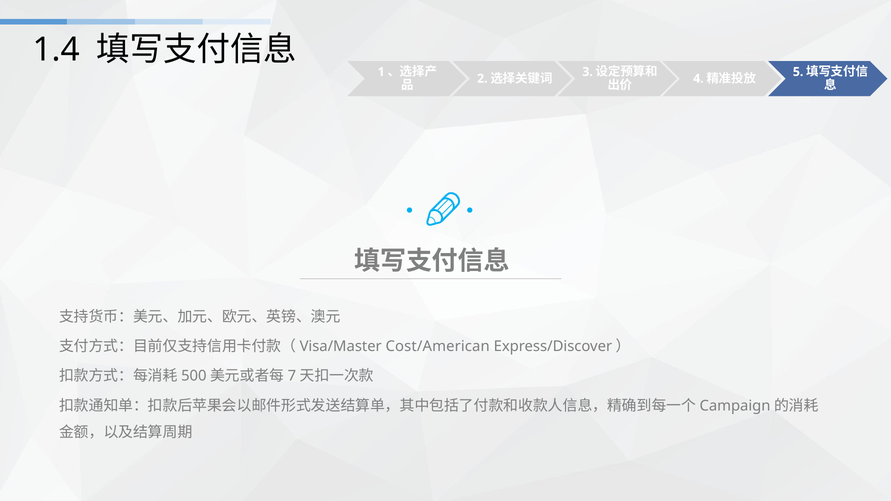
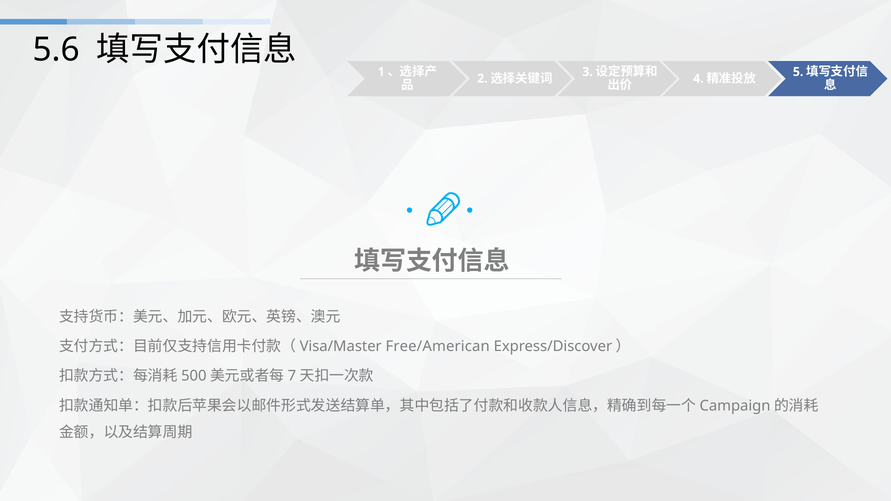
1.4: 1.4 -> 5.6 (56, 50)
Cost/American: Cost/American -> Free/American (438, 346)
